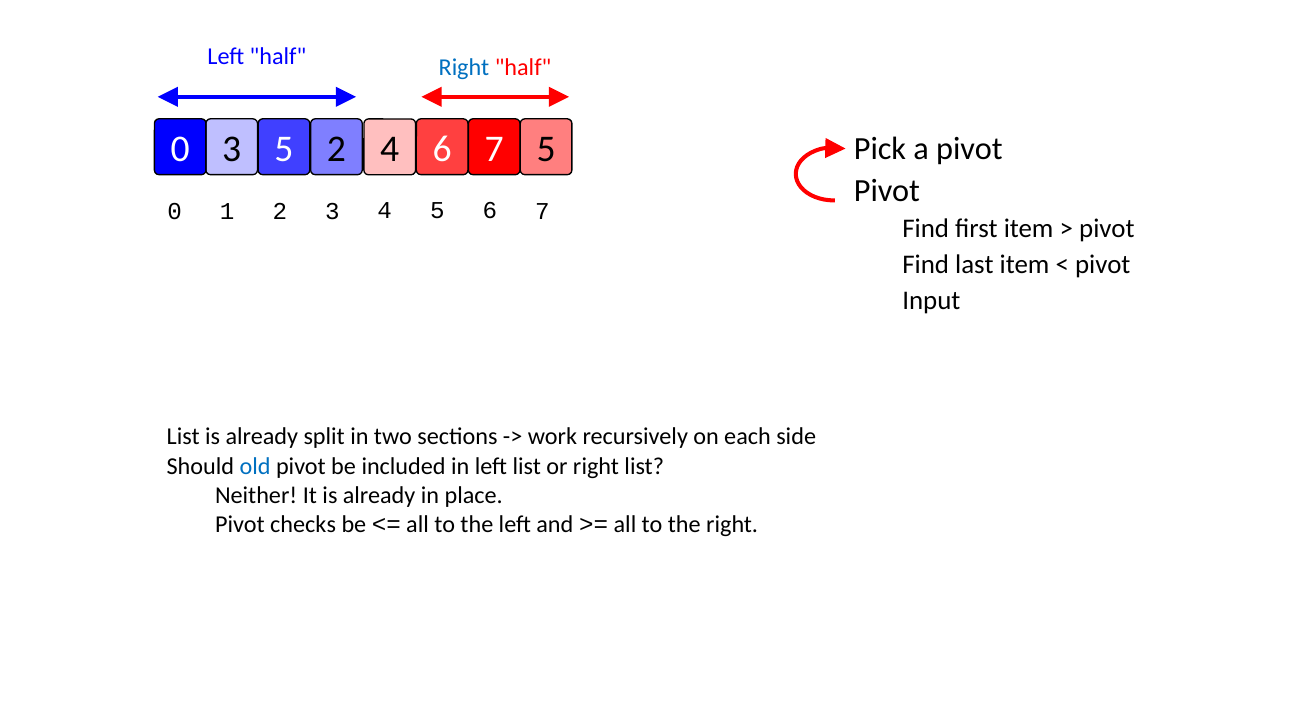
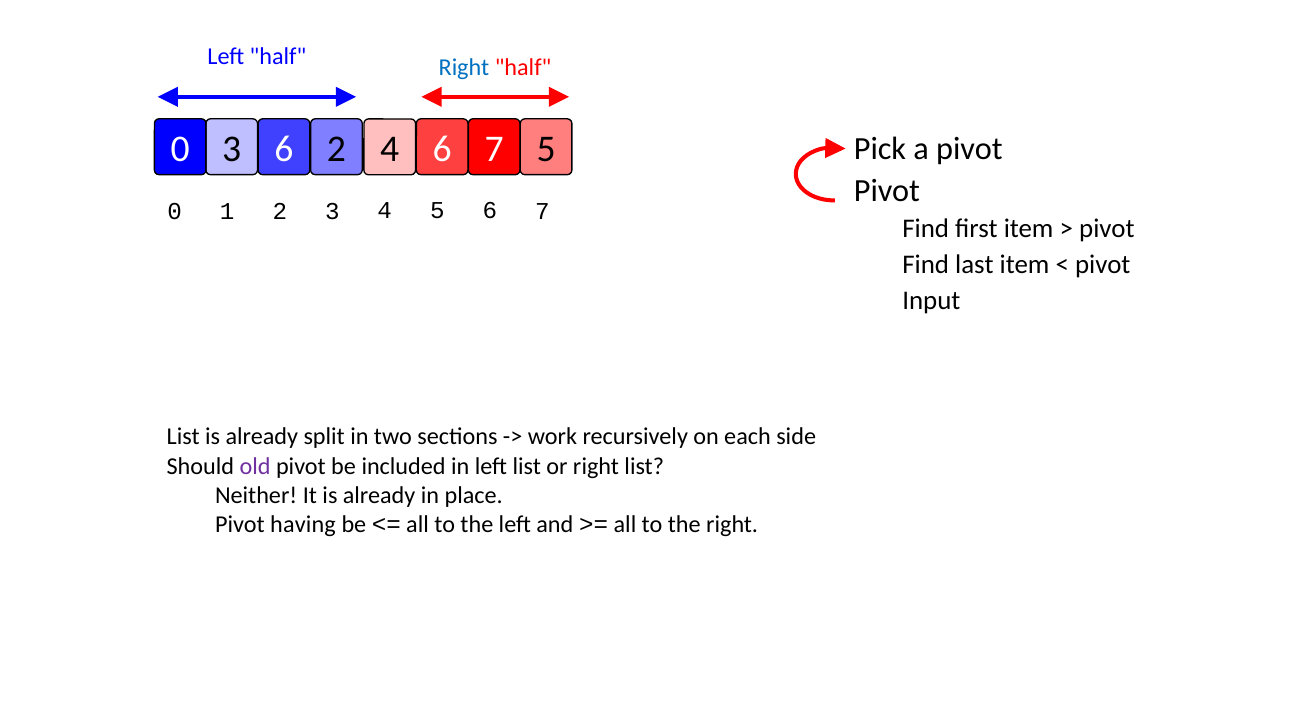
0 5: 5 -> 6 (284, 149)
old colour: blue -> purple (255, 466)
checks: checks -> having (303, 524)
